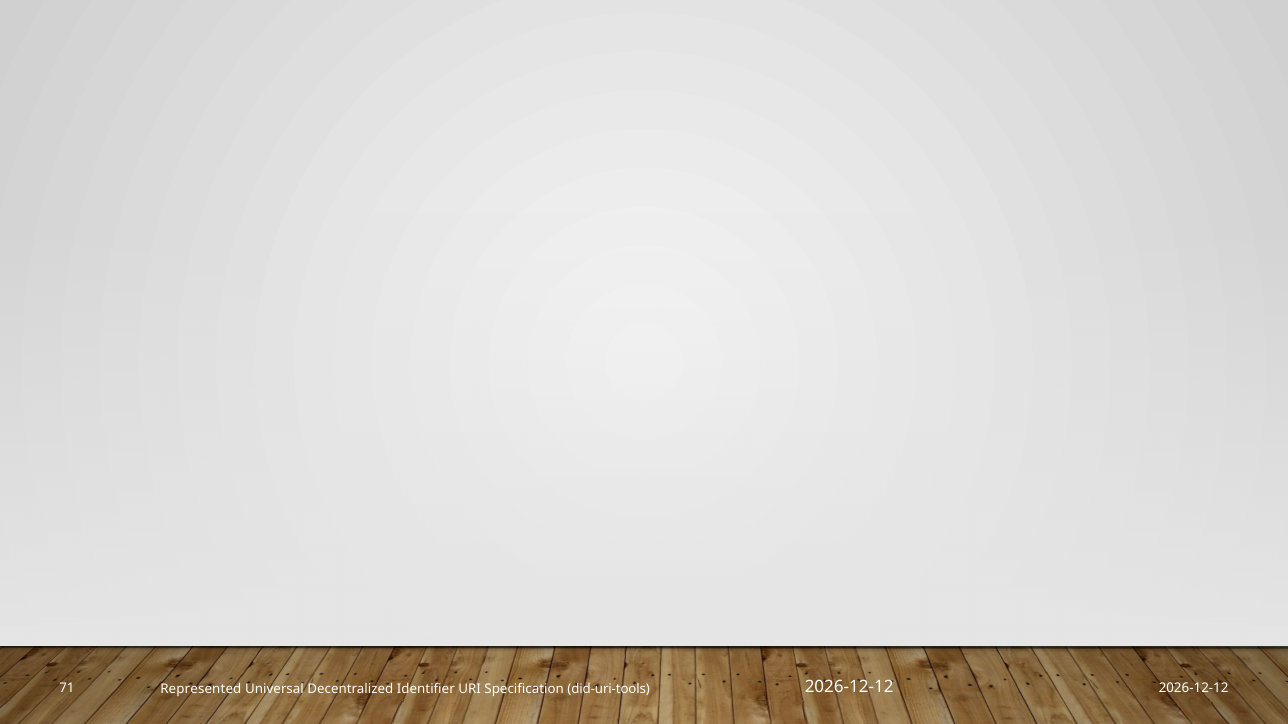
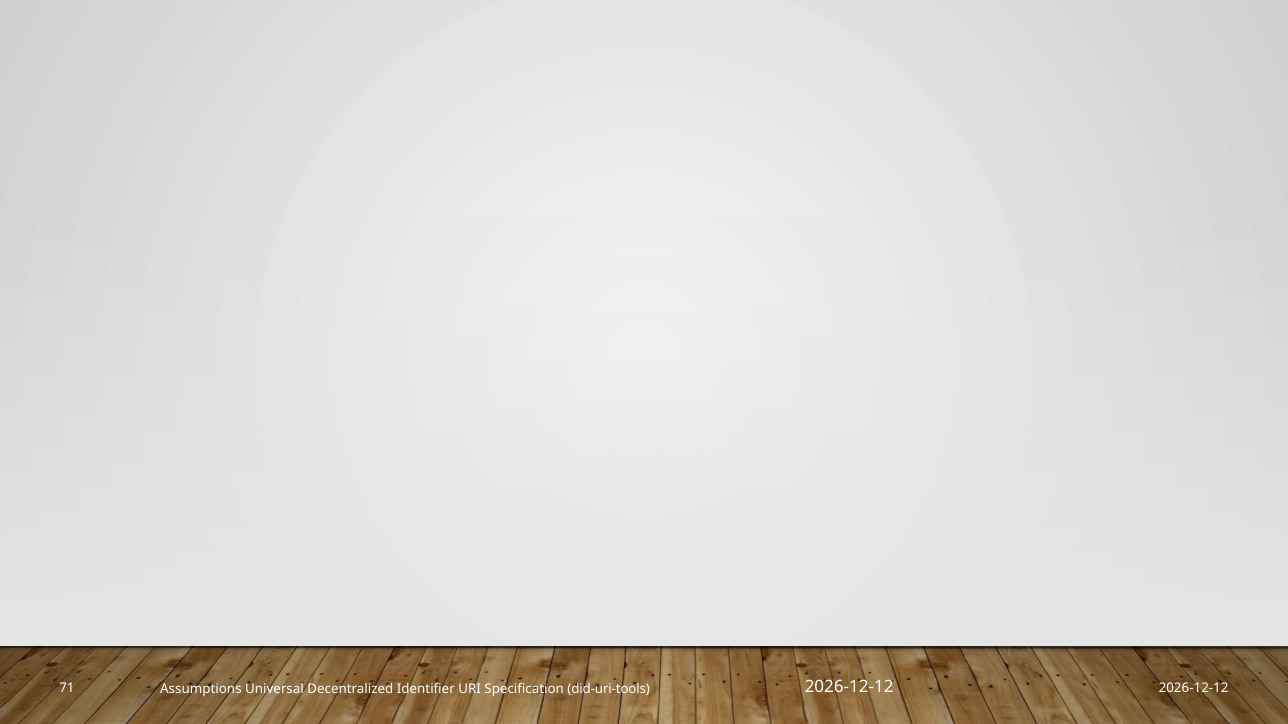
Represented: Represented -> Assumptions (201, 689)
